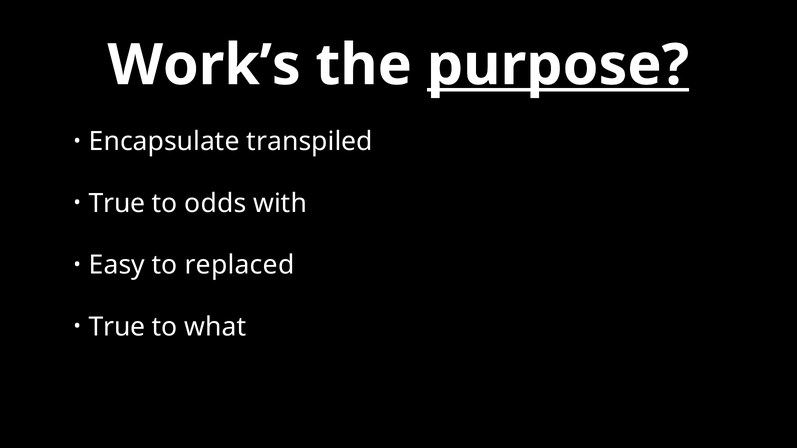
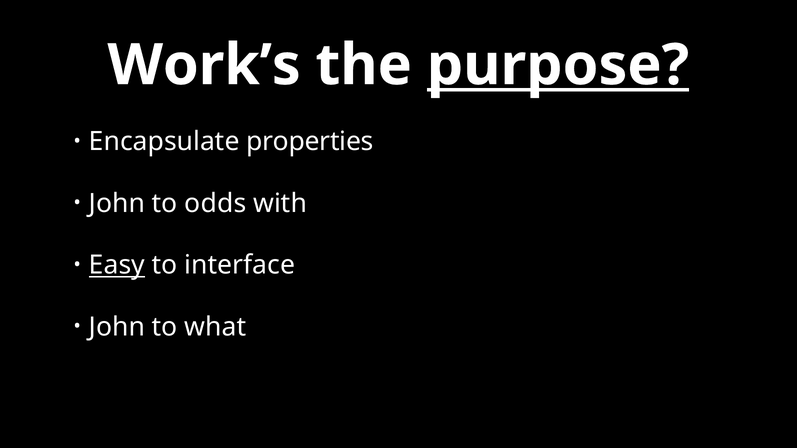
transpiled: transpiled -> properties (310, 142)
True: True -> John (117, 204)
Easy underline: none -> present (117, 265)
replaced: replaced -> interface (240, 265)
True: True -> John (117, 327)
